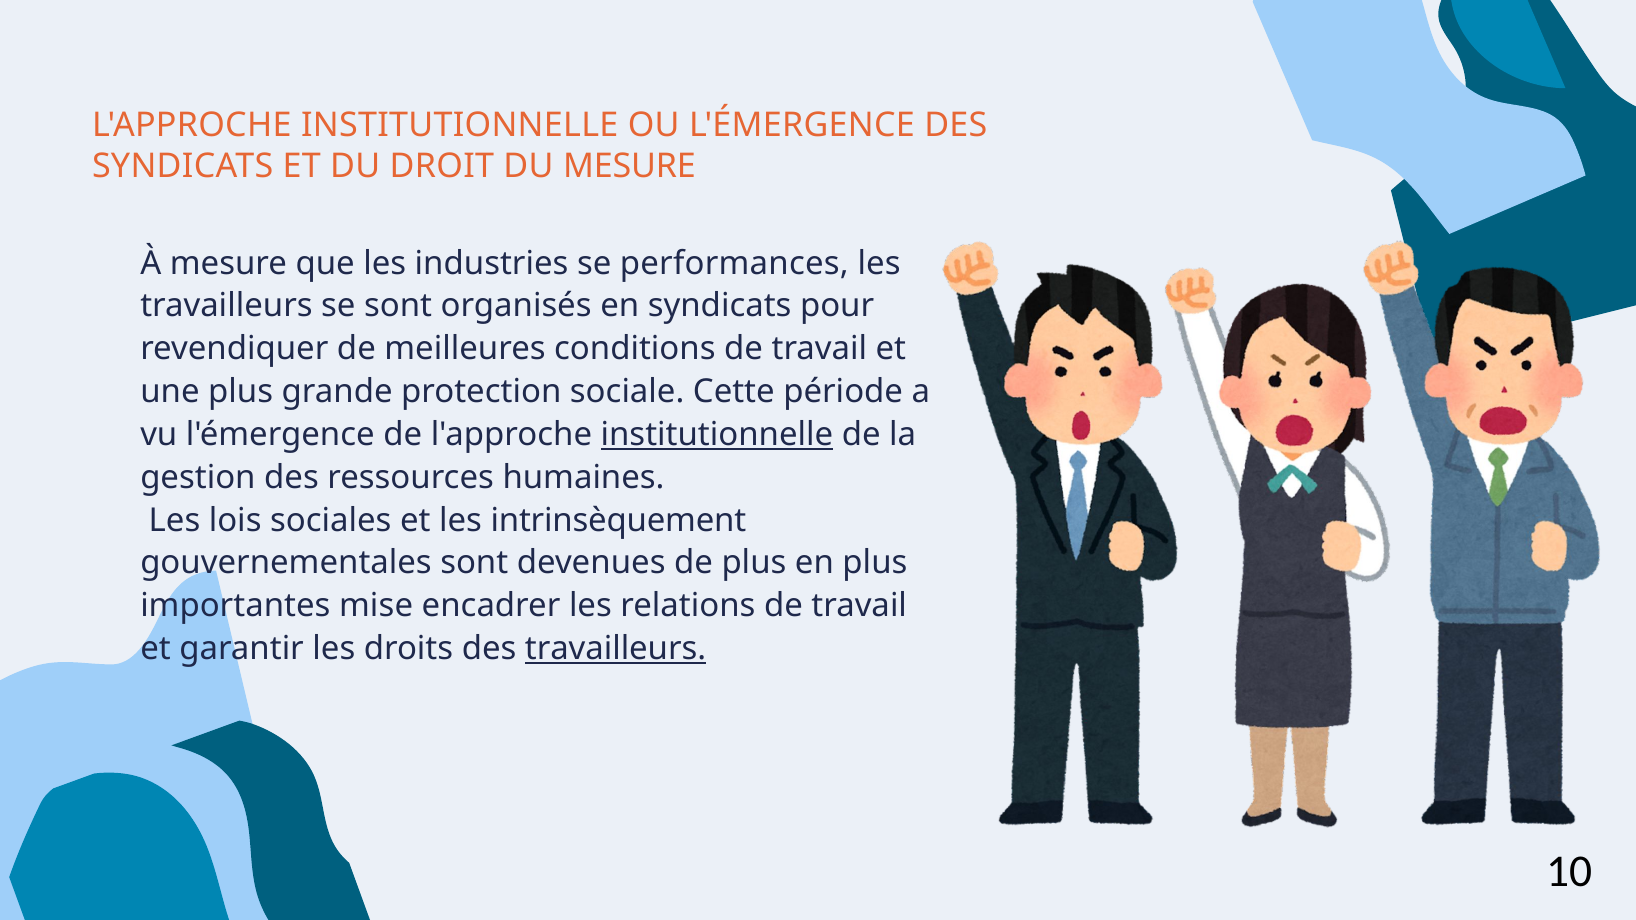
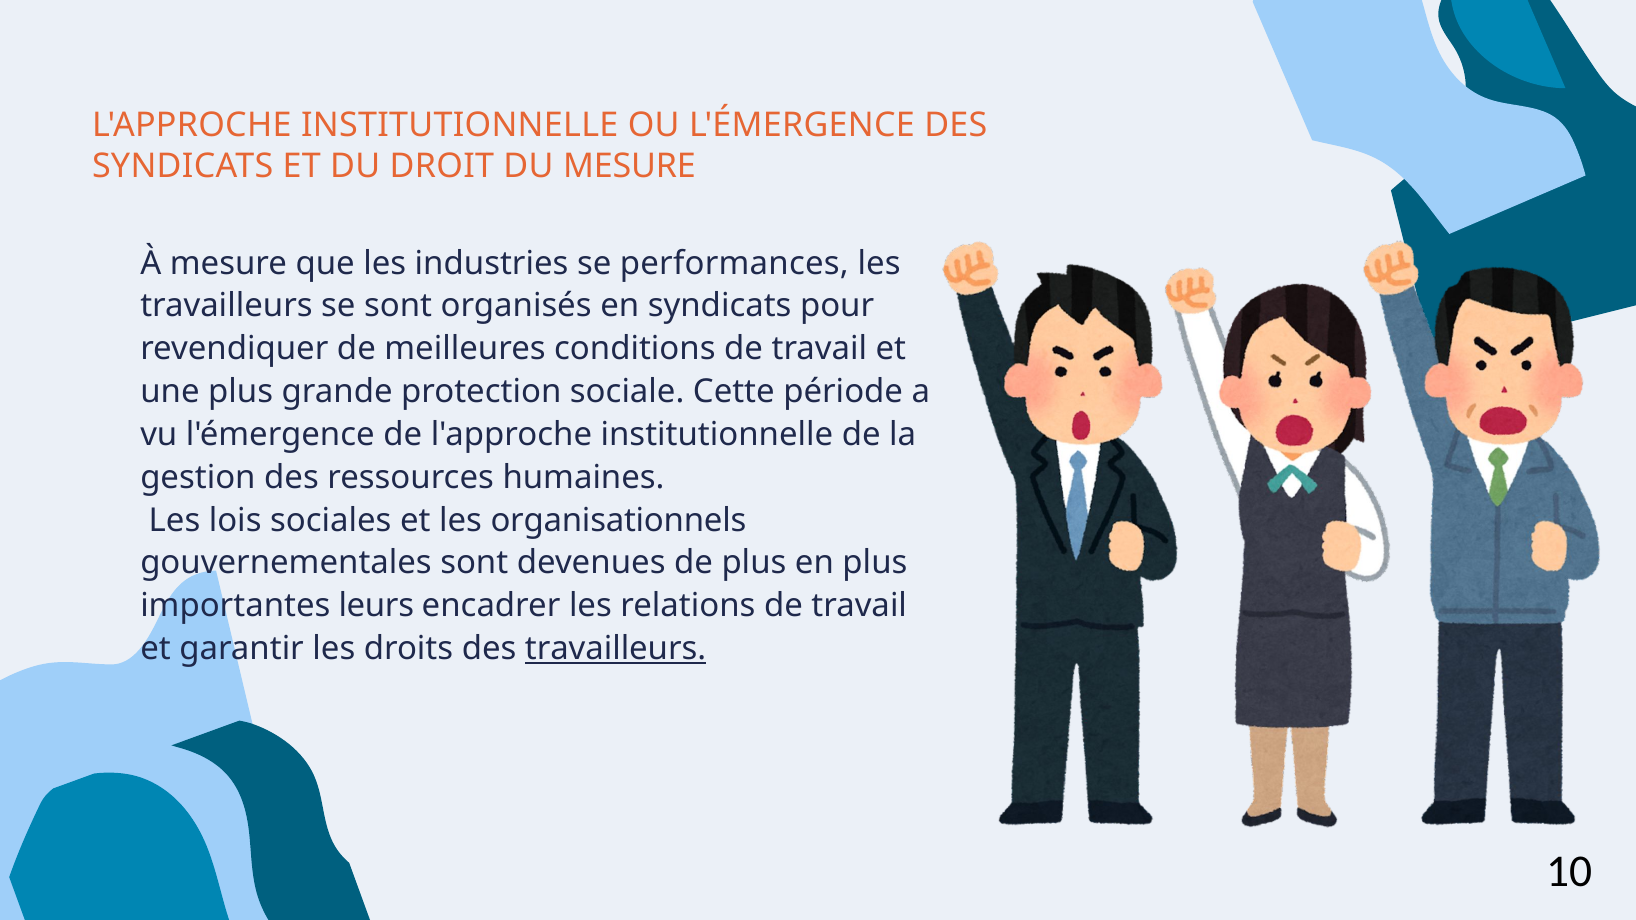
institutionnelle underline: present -> none (717, 435)
intrinsèquement: intrinsèquement -> organisationnels (618, 520)
mise: mise -> leurs (376, 606)
